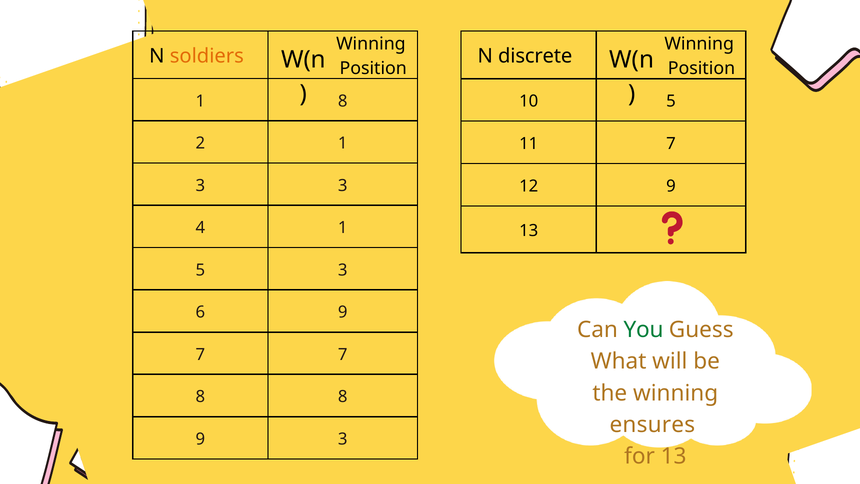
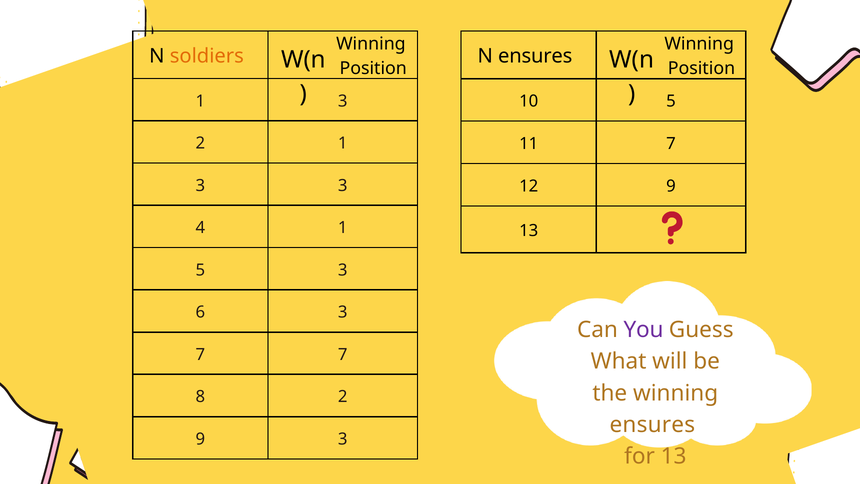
N discrete: discrete -> ensures (535, 56)
8: 8 -> 3 (343, 101)
6 9: 9 -> 3 (343, 312)
You colour: green -> purple (643, 330)
8 8: 8 -> 2 (343, 397)
